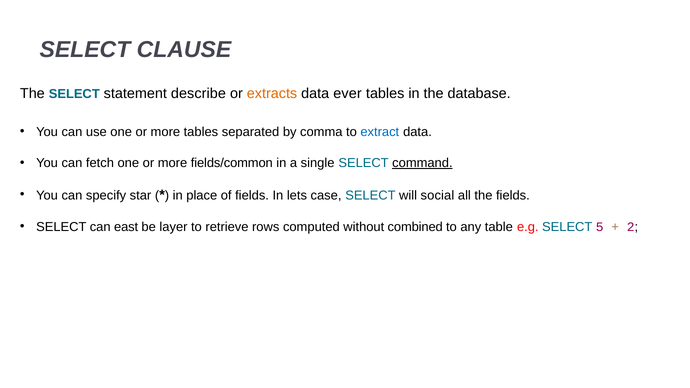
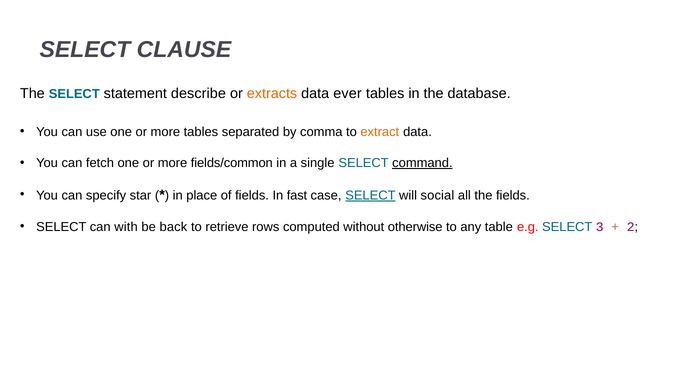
extract colour: blue -> orange (380, 132)
lets: lets -> fast (297, 195)
SELECT underline: none -> present (370, 195)
east: east -> with (126, 227)
layer: layer -> back (173, 227)
combined: combined -> otherwise (415, 227)
5: 5 -> 3 (600, 227)
